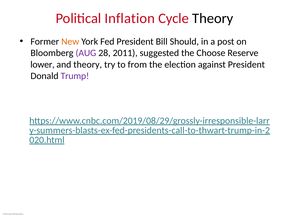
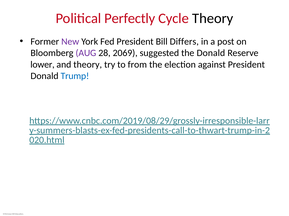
Inflation: Inflation -> Perfectly (130, 18)
New colour: orange -> purple (70, 42)
Should: Should -> Differs (184, 42)
2011: 2011 -> 2069 (125, 53)
the Choose: Choose -> Donald (211, 53)
Trump colour: purple -> blue (75, 76)
